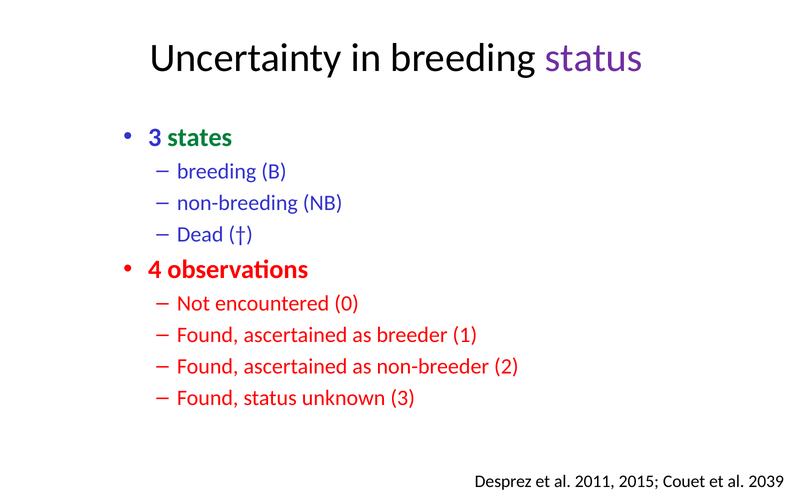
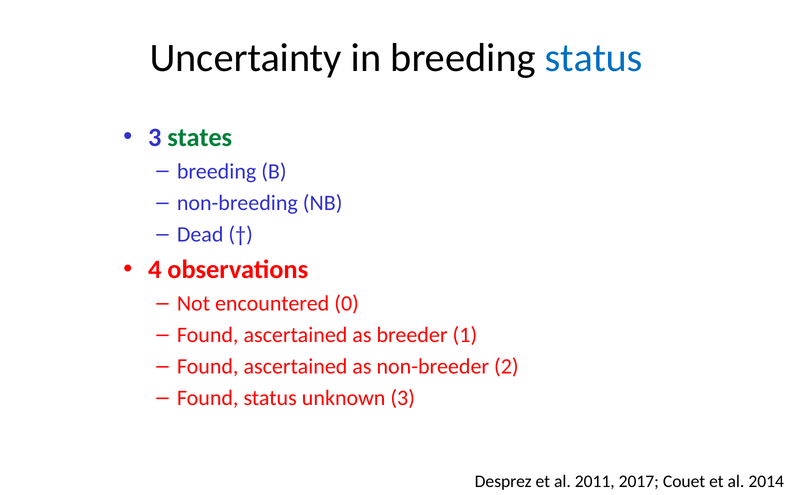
status colour: purple -> blue (594, 58)
2015: 2015 -> 2017 (639, 481)
2039: 2039 -> 2014 (766, 481)
